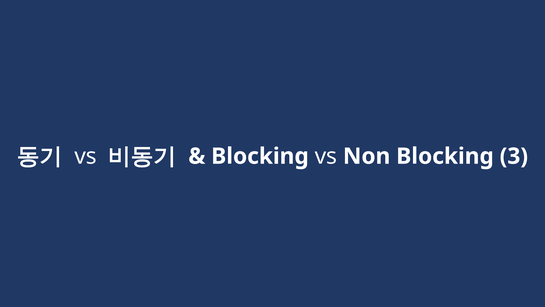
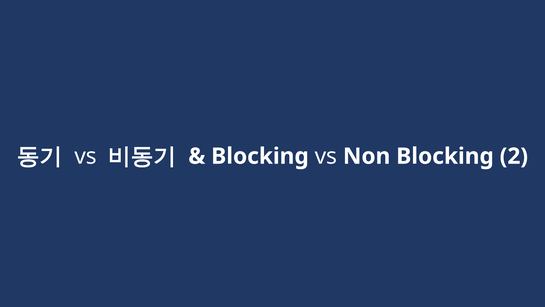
3: 3 -> 2 (514, 156)
